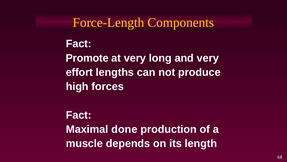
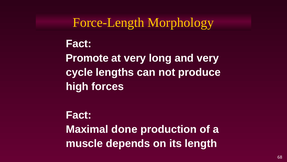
Components: Components -> Morphology (181, 22)
effort: effort -> cycle (79, 72)
